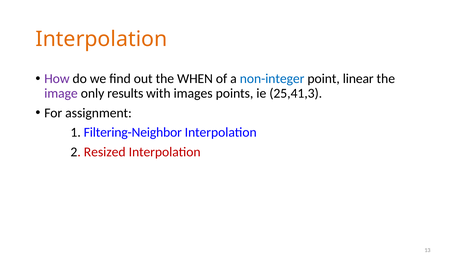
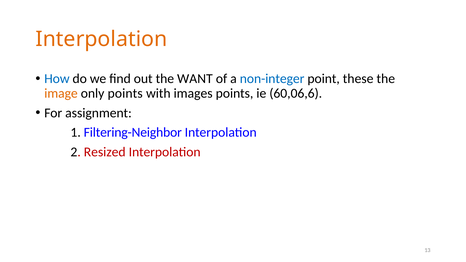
How colour: purple -> blue (57, 79)
WHEN: WHEN -> WANT (195, 79)
linear: linear -> these (358, 79)
image colour: purple -> orange (61, 93)
only results: results -> points (125, 93)
25,41,3: 25,41,3 -> 60,06,6 (296, 93)
